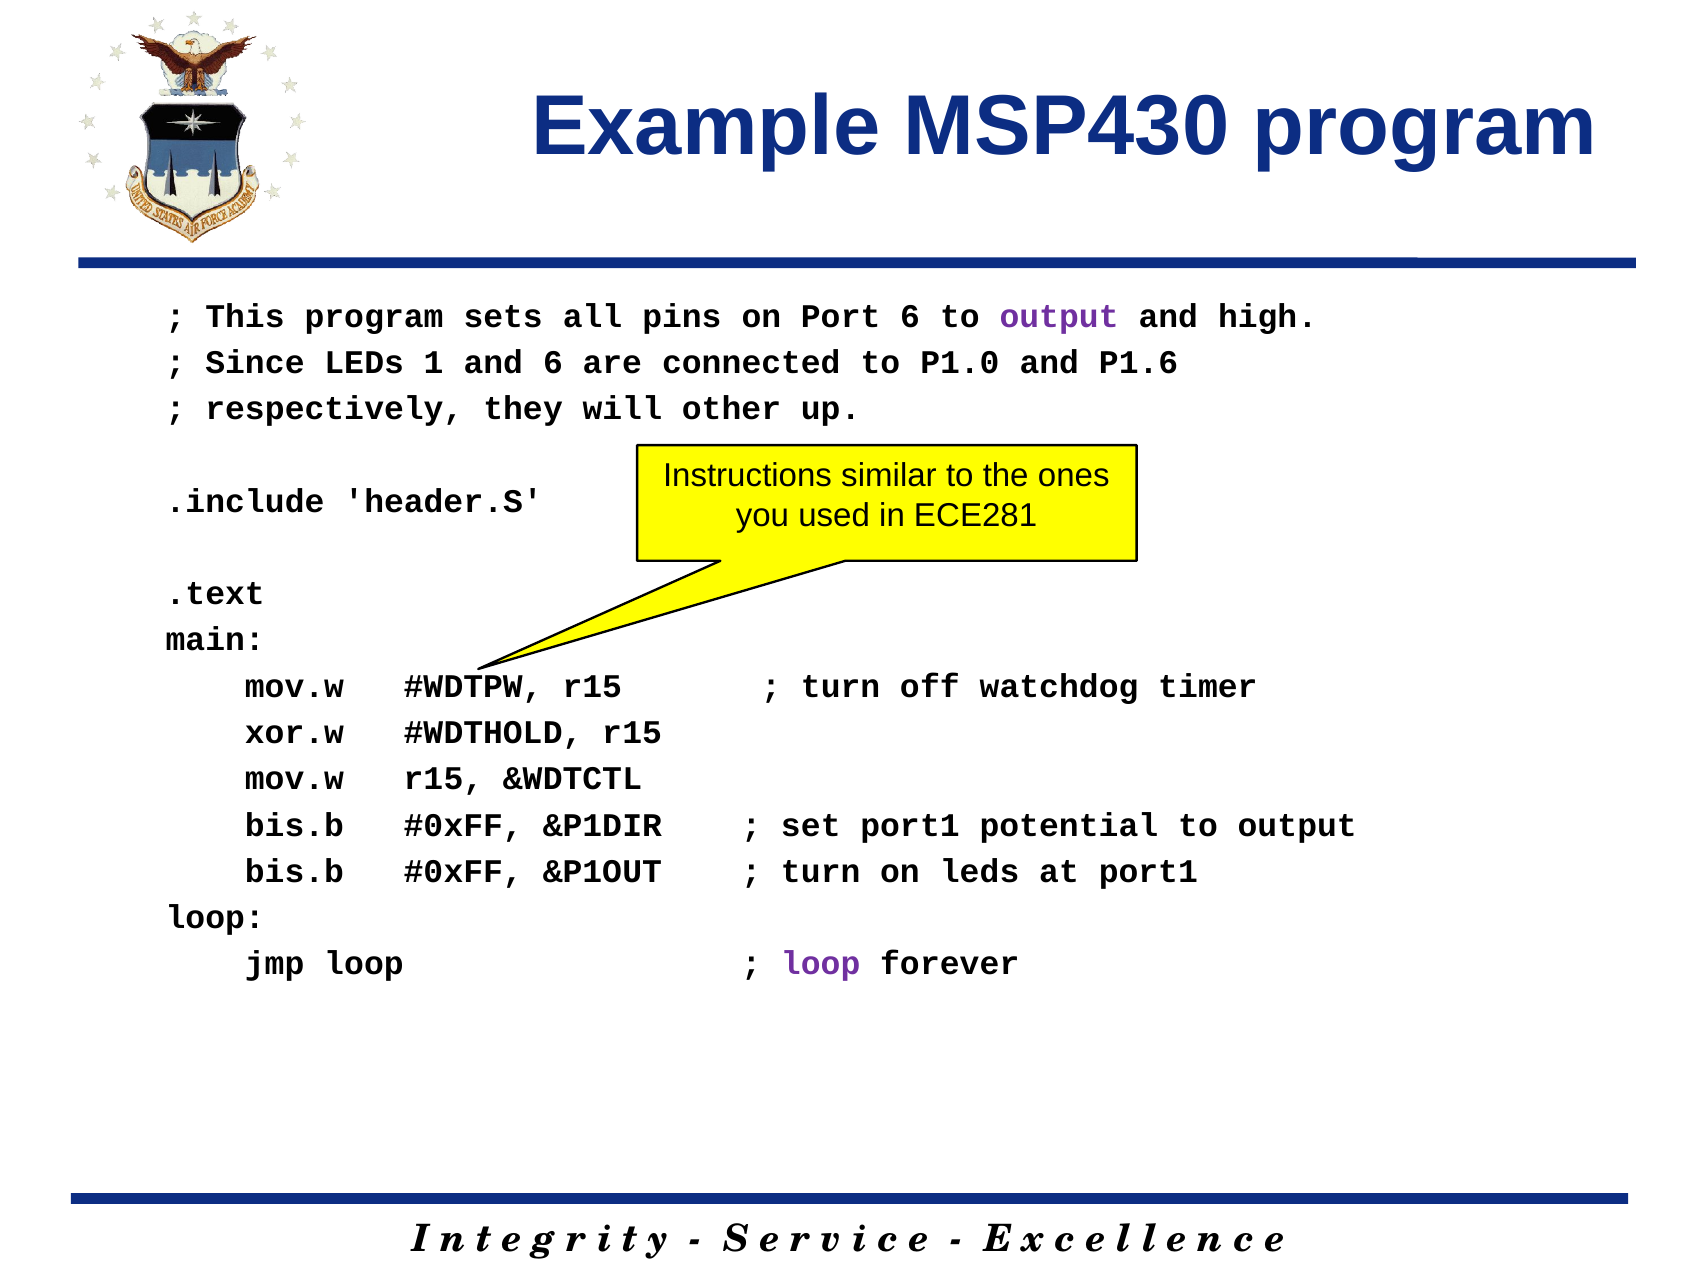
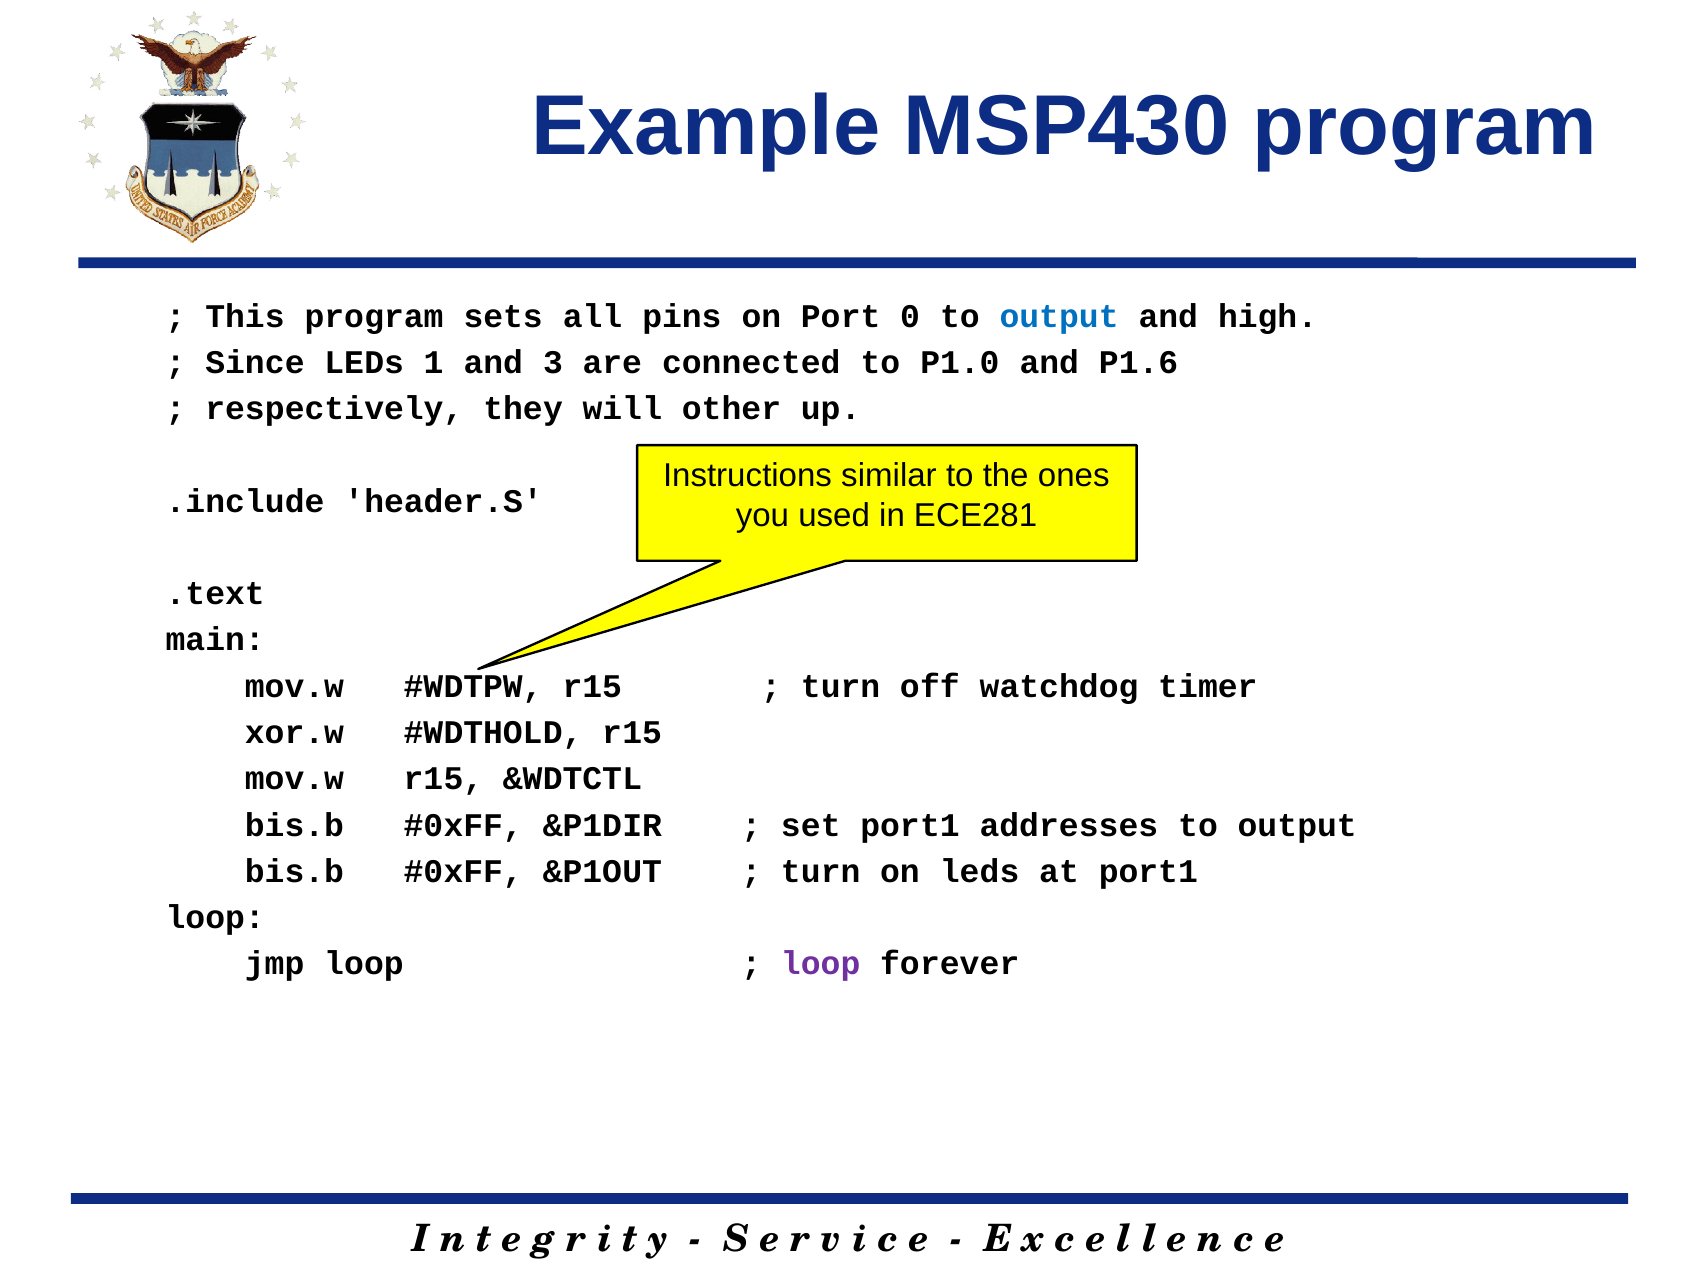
Port 6: 6 -> 0 (910, 316)
output colour: purple -> blue (1059, 316)
and 6: 6 -> 3 (553, 362)
potential: potential -> addresses (1069, 825)
